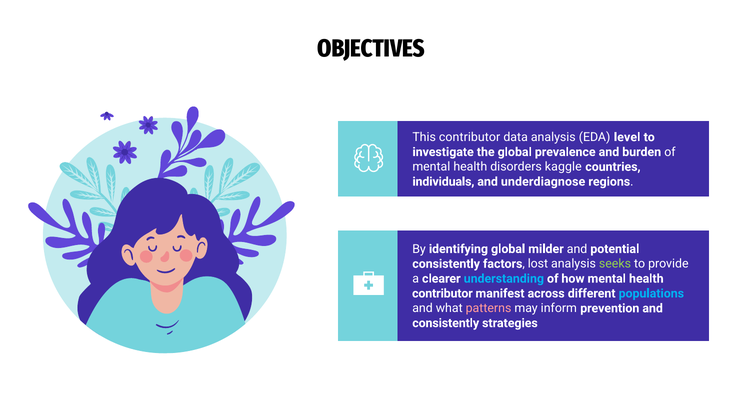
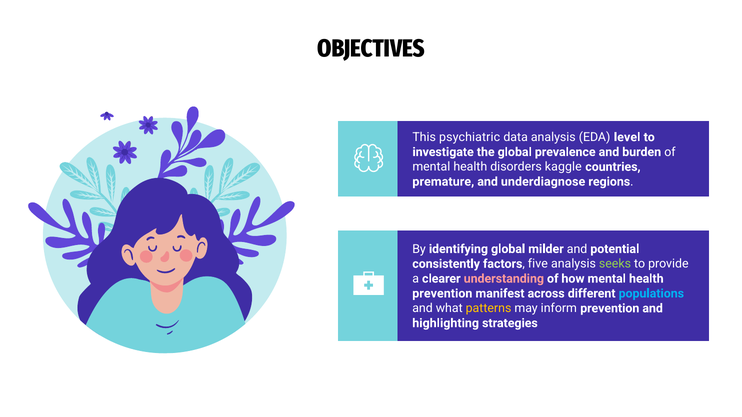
This contributor: contributor -> psychiatric (470, 137)
individuals: individuals -> premature (443, 182)
lost: lost -> five (538, 264)
understanding colour: light blue -> pink (504, 279)
contributor: contributor -> prevention (442, 294)
patterns colour: pink -> yellow (489, 309)
consistently: consistently -> highlighting (446, 323)
